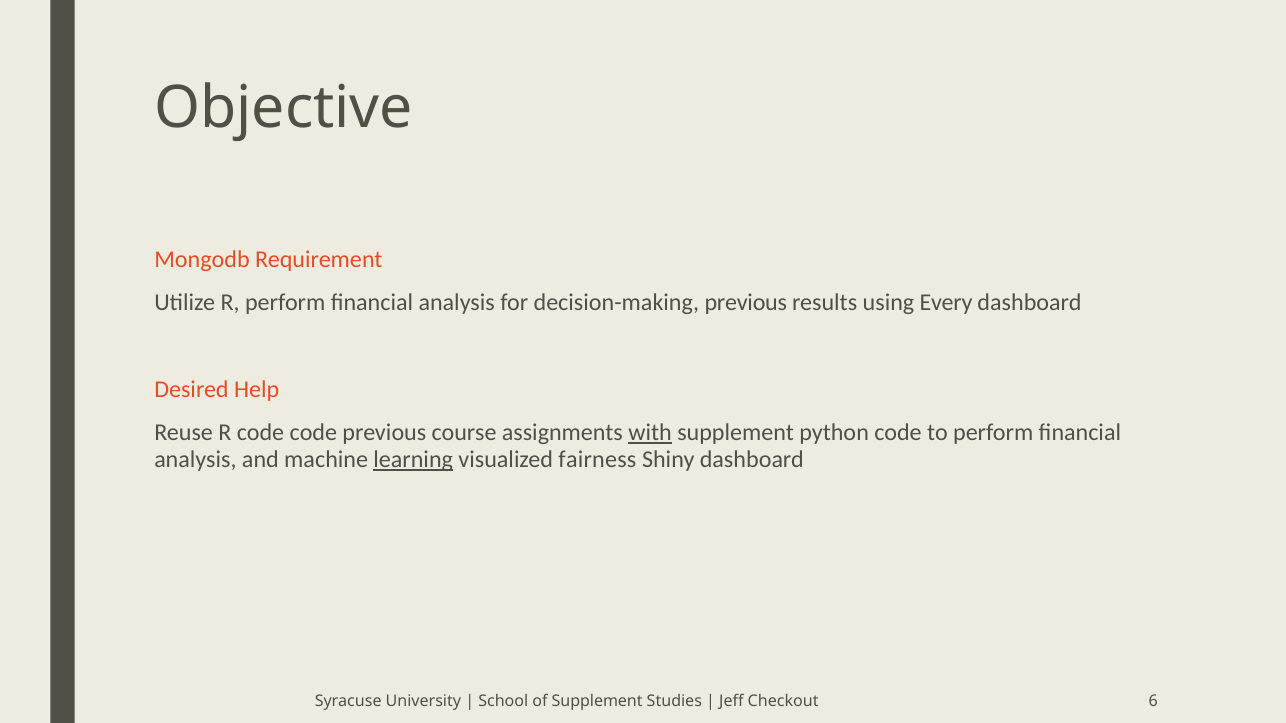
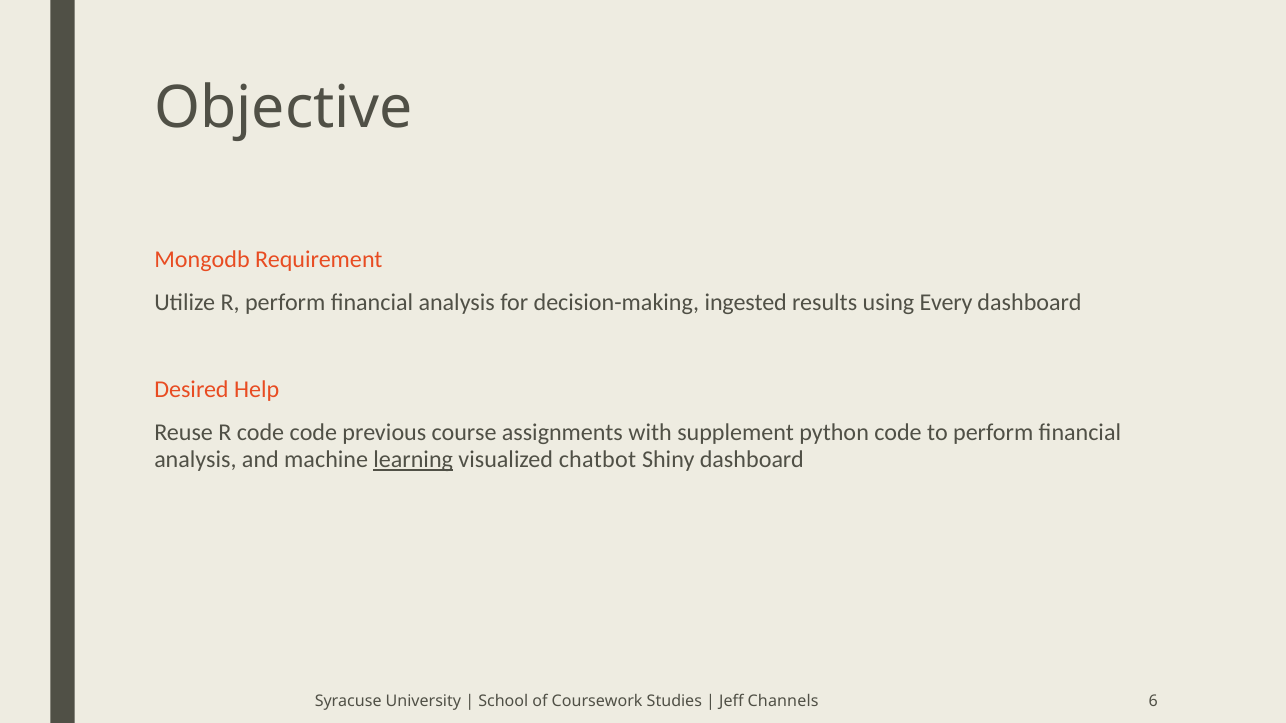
decision-making previous: previous -> ingested (746, 303)
with underline: present -> none (650, 433)
fairness: fairness -> chatbot (597, 460)
of Supplement: Supplement -> Coursework (597, 702)
Checkout: Checkout -> Channels (783, 702)
